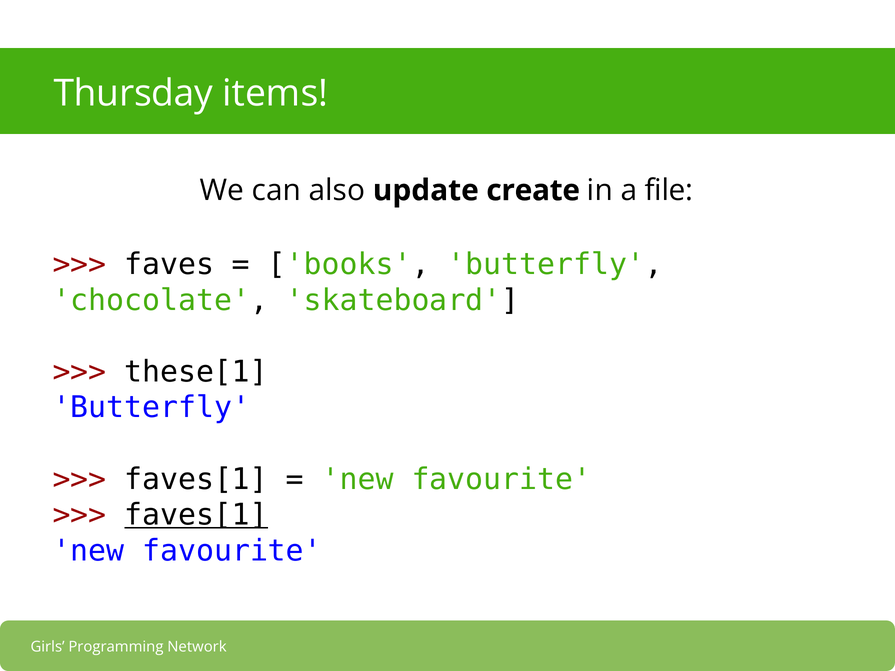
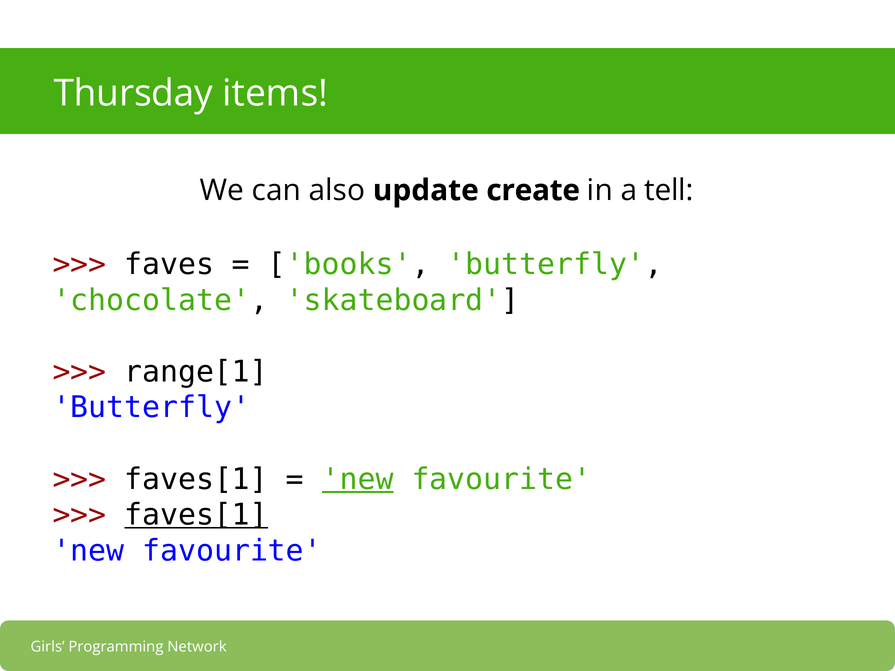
file: file -> tell (669, 190)
these[1: these[1 -> range[1 (196, 372)
new underline: none -> present (358, 479)
